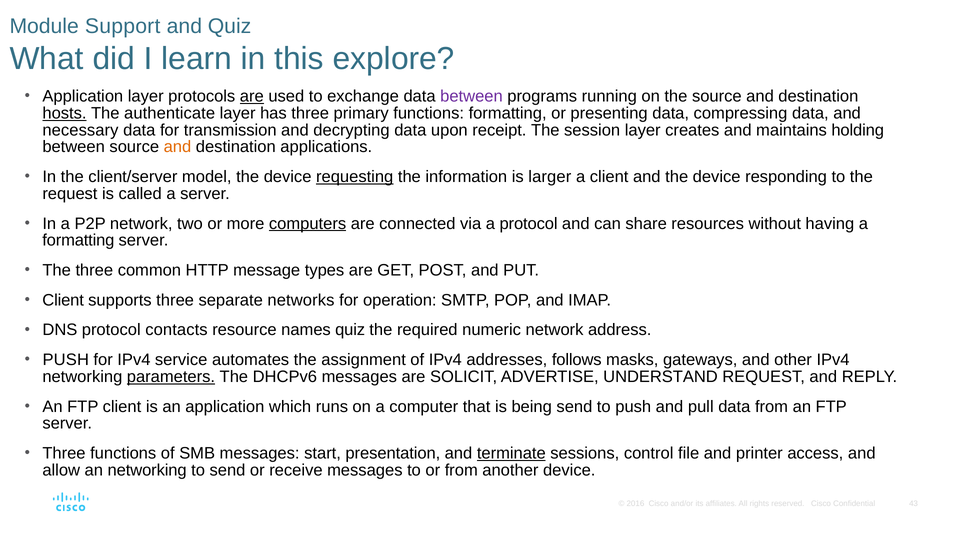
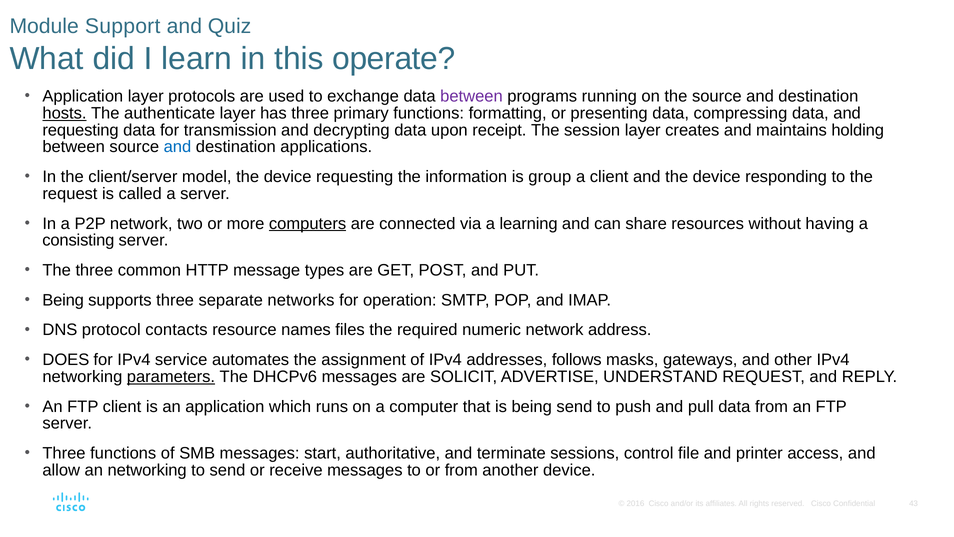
explore: explore -> operate (394, 59)
are underline: present -> none (252, 96)
necessary: necessary -> requesting (81, 130)
and colour: orange -> blue (177, 147)
requesting underline: present -> none (355, 177)
larger: larger -> group (550, 177)
a protocol: protocol -> learning (529, 223)
formatting: formatting -> consisting (78, 240)
Client: Client -> Being (63, 300)
names quiz: quiz -> files (350, 330)
PUSH: PUSH -> DOES (66, 360)
presentation: presentation -> authoritative (393, 453)
terminate underline: present -> none (511, 453)
